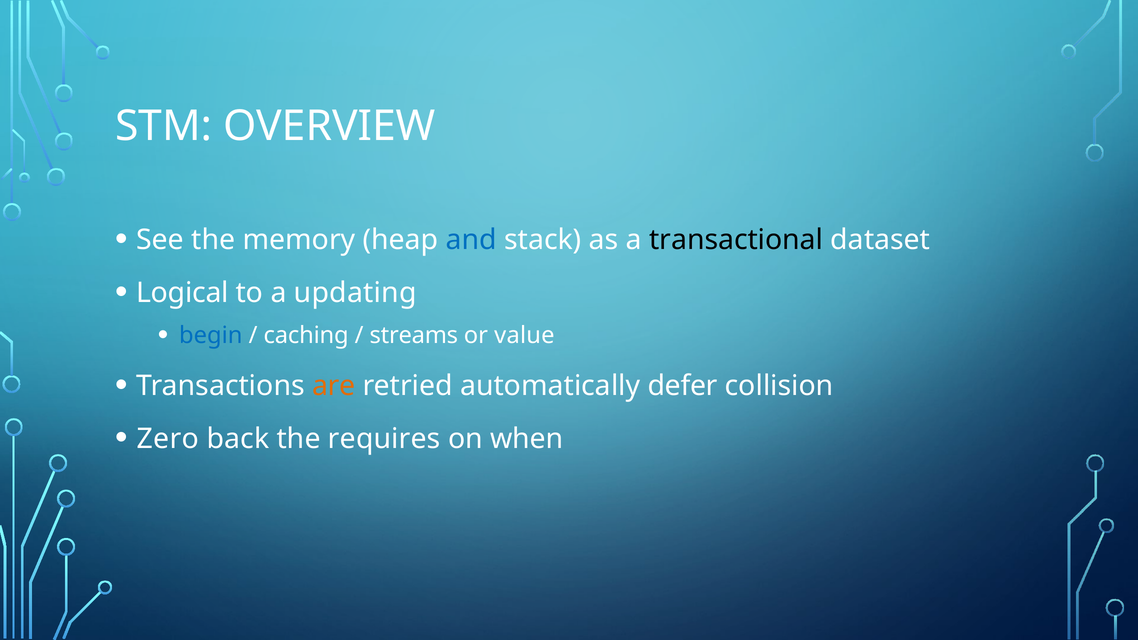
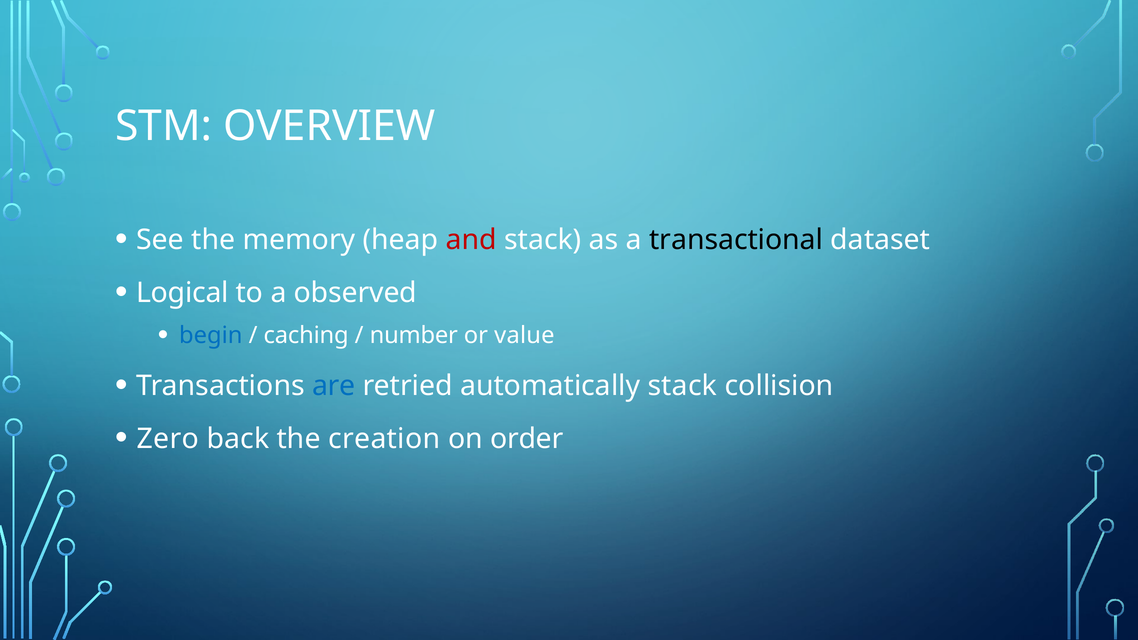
and colour: blue -> red (471, 240)
updating: updating -> observed (355, 293)
streams: streams -> number (414, 336)
are colour: orange -> blue (334, 386)
automatically defer: defer -> stack (682, 386)
requires: requires -> creation (384, 439)
when: when -> order (527, 439)
